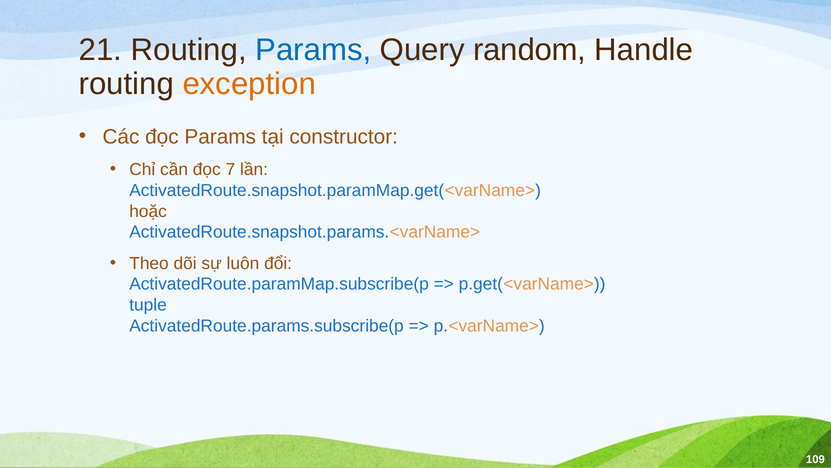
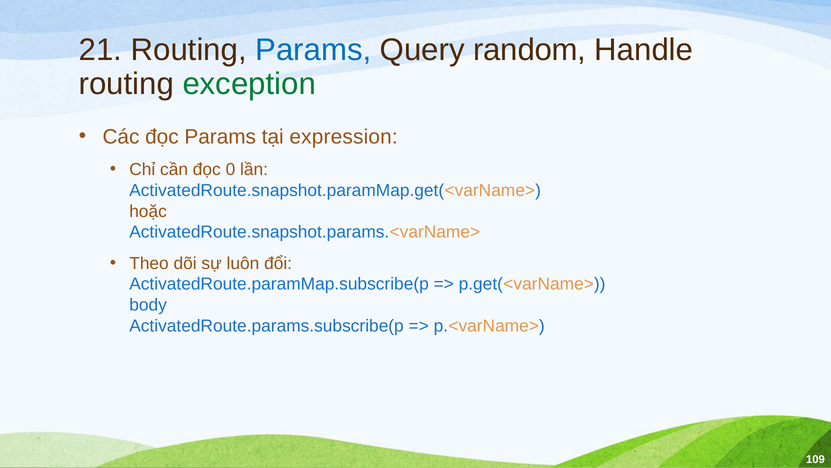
exception colour: orange -> green (249, 84)
constructor: constructor -> expression (344, 136)
7: 7 -> 0 (230, 170)
tuple: tuple -> body (148, 305)
